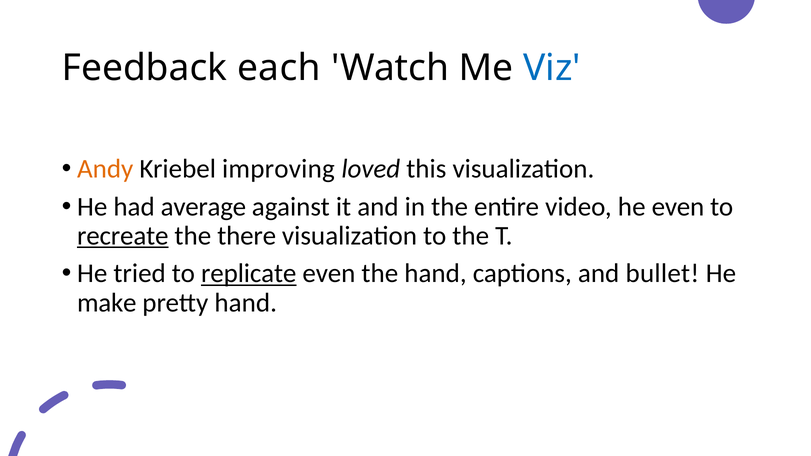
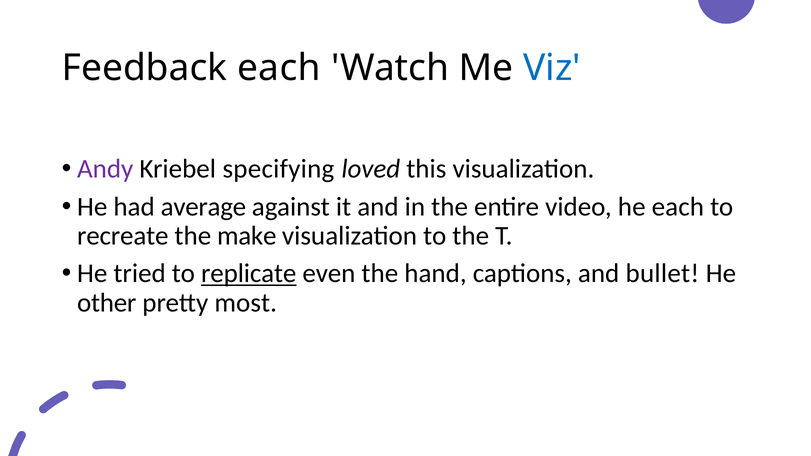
Andy colour: orange -> purple (105, 169)
improving: improving -> specifying (278, 169)
he even: even -> each (678, 207)
recreate underline: present -> none (123, 236)
there: there -> make (247, 236)
make: make -> other (107, 303)
pretty hand: hand -> most (246, 303)
